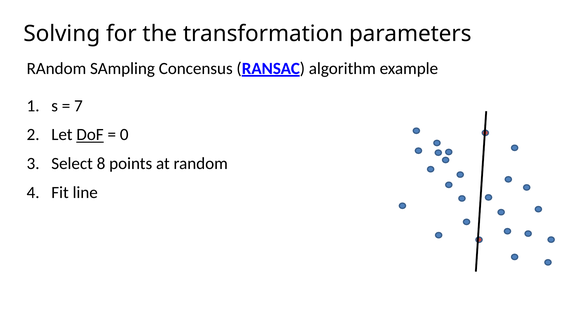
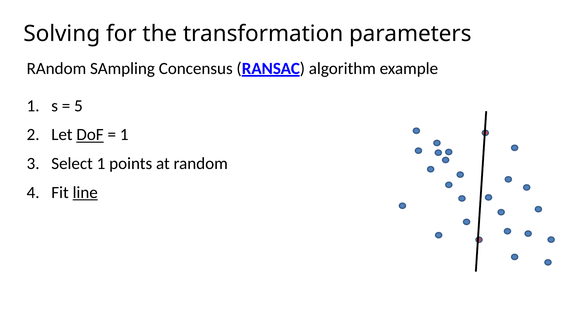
7: 7 -> 5 (78, 106)
0: 0 -> 1 (124, 135)
Select 8: 8 -> 1 (101, 164)
line underline: none -> present (85, 193)
